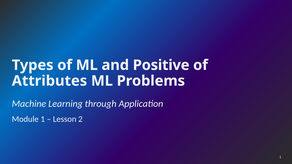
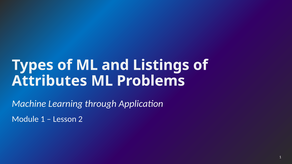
Positive: Positive -> Listings (161, 65)
